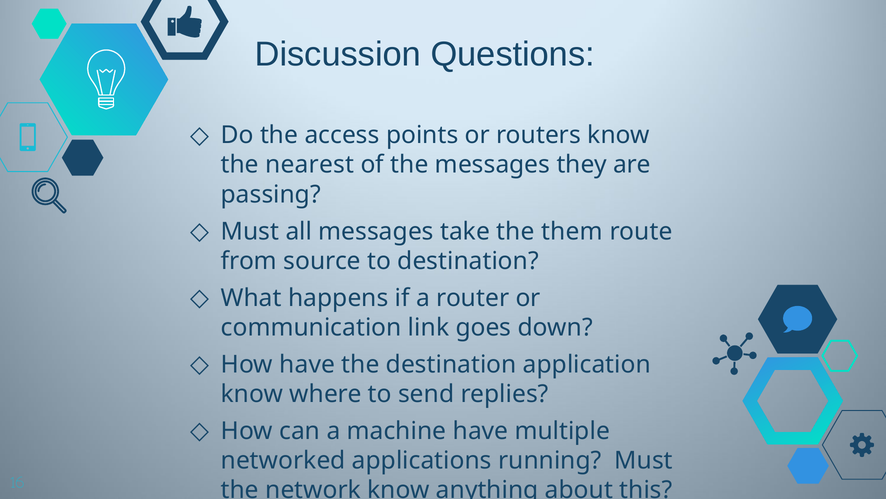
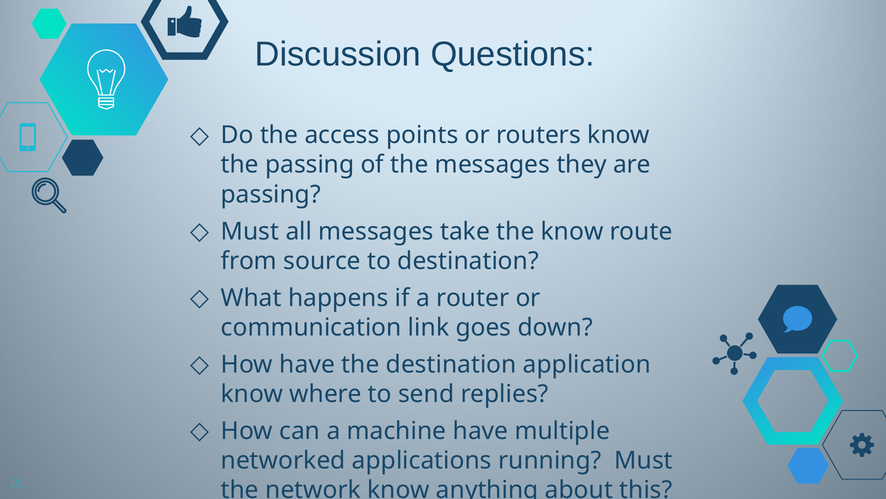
the nearest: nearest -> passing (310, 165)
the them: them -> know (572, 231)
